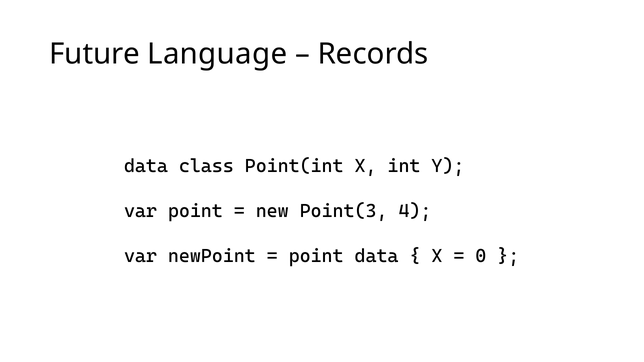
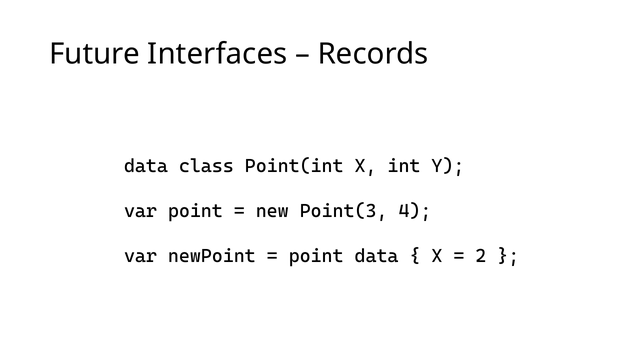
Language: Language -> Interfaces (217, 54)
0: 0 -> 2 (481, 256)
